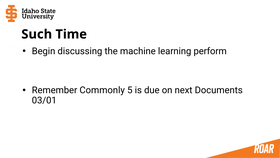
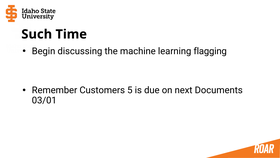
perform: perform -> flagging (210, 51)
Commonly: Commonly -> Customers (102, 90)
